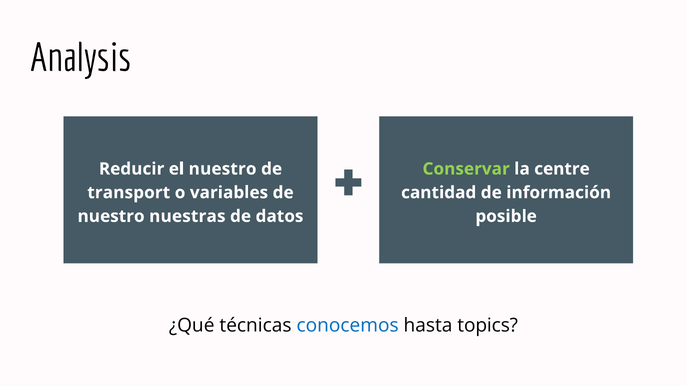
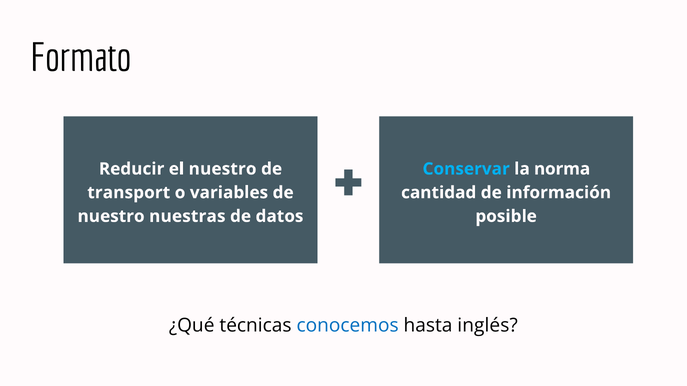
Analysis: Analysis -> Formato (81, 58)
Conservar colour: light green -> light blue (466, 169)
centre: centre -> norma (562, 169)
topics: topics -> inglés (488, 326)
